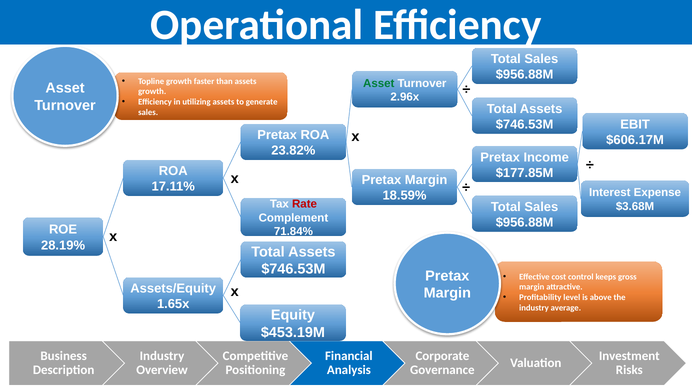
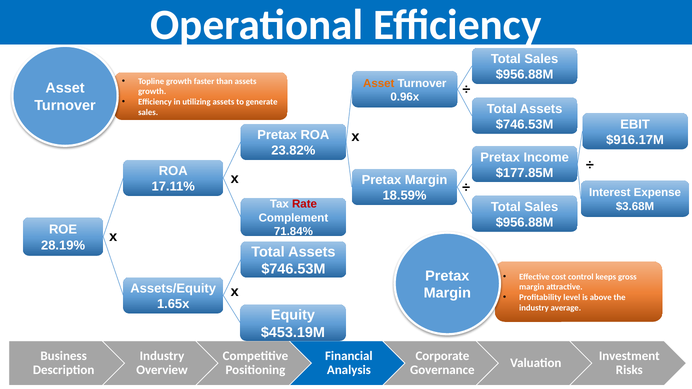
Asset colour: green -> orange (379, 83)
2.96x: 2.96x -> 0.96x (405, 97)
$606.17M: $606.17M -> $916.17M (635, 140)
